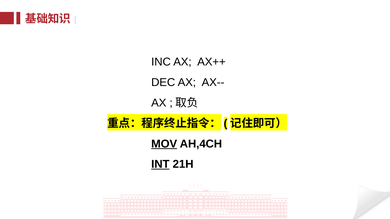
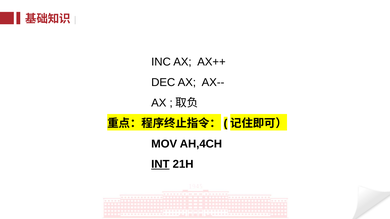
MOV underline: present -> none (164, 144)
